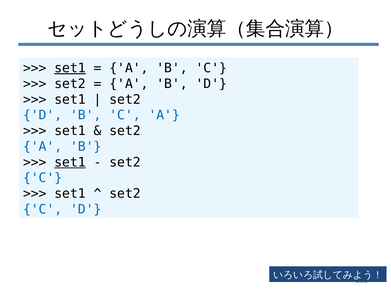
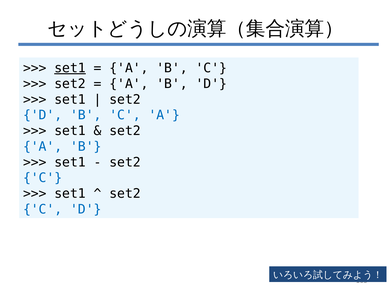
set1 underline: present -> none (70, 162)
